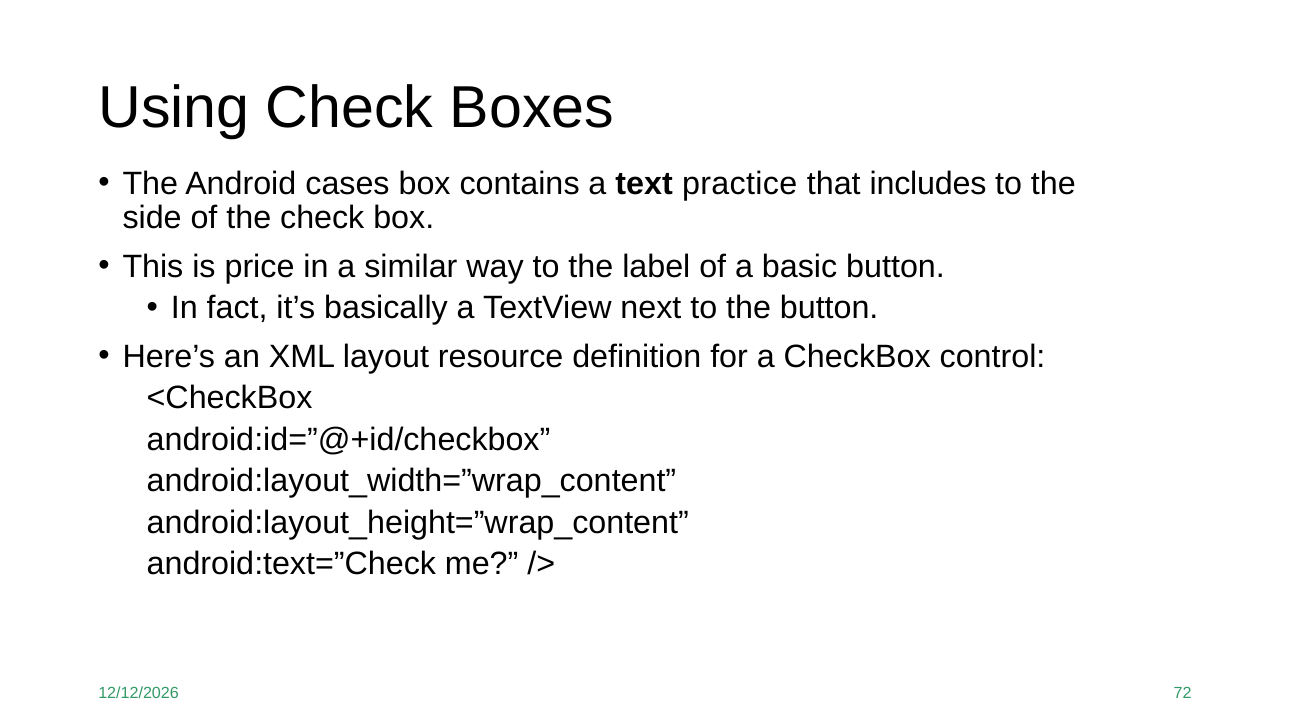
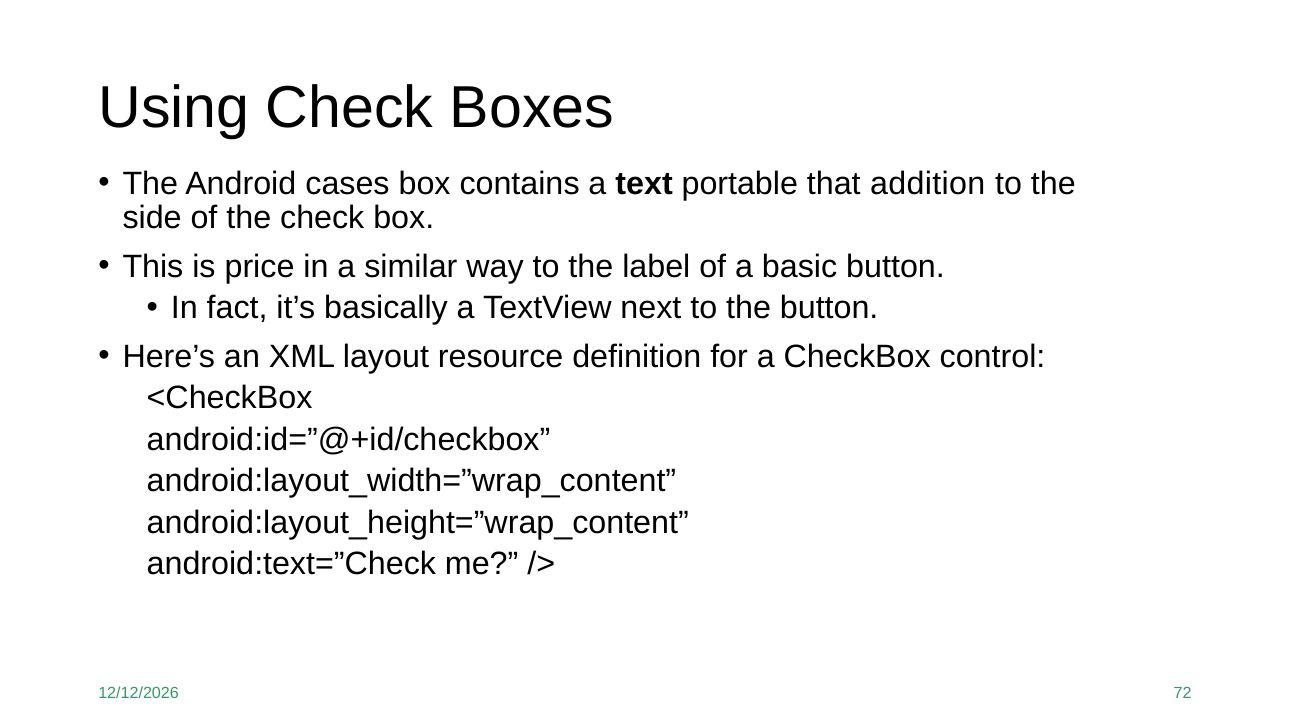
practice: practice -> portable (740, 183)
includes: includes -> addition (928, 183)
